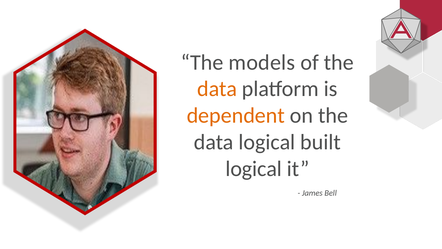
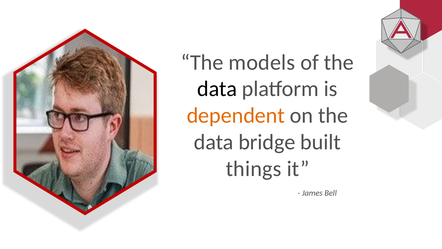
data colour: orange -> black (217, 89)
data logical: logical -> bridge (267, 142)
logical: logical -> things (254, 168)
